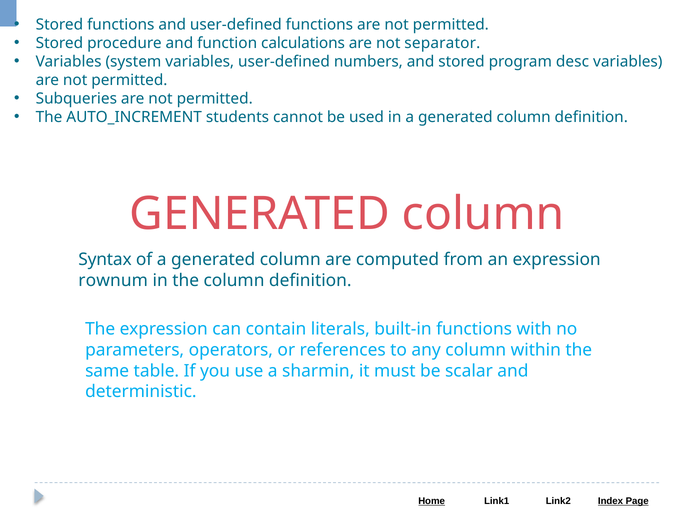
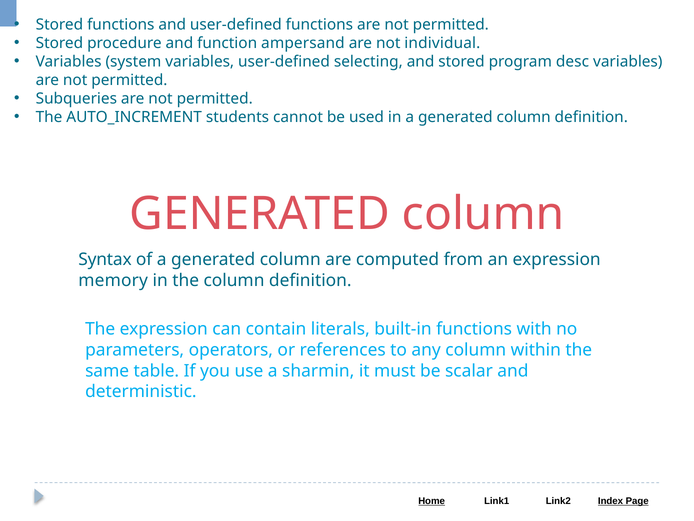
calculations: calculations -> ampersand (303, 43)
separator: separator -> individual (442, 43)
numbers: numbers -> selecting (368, 61)
rownum: rownum -> memory (113, 280)
